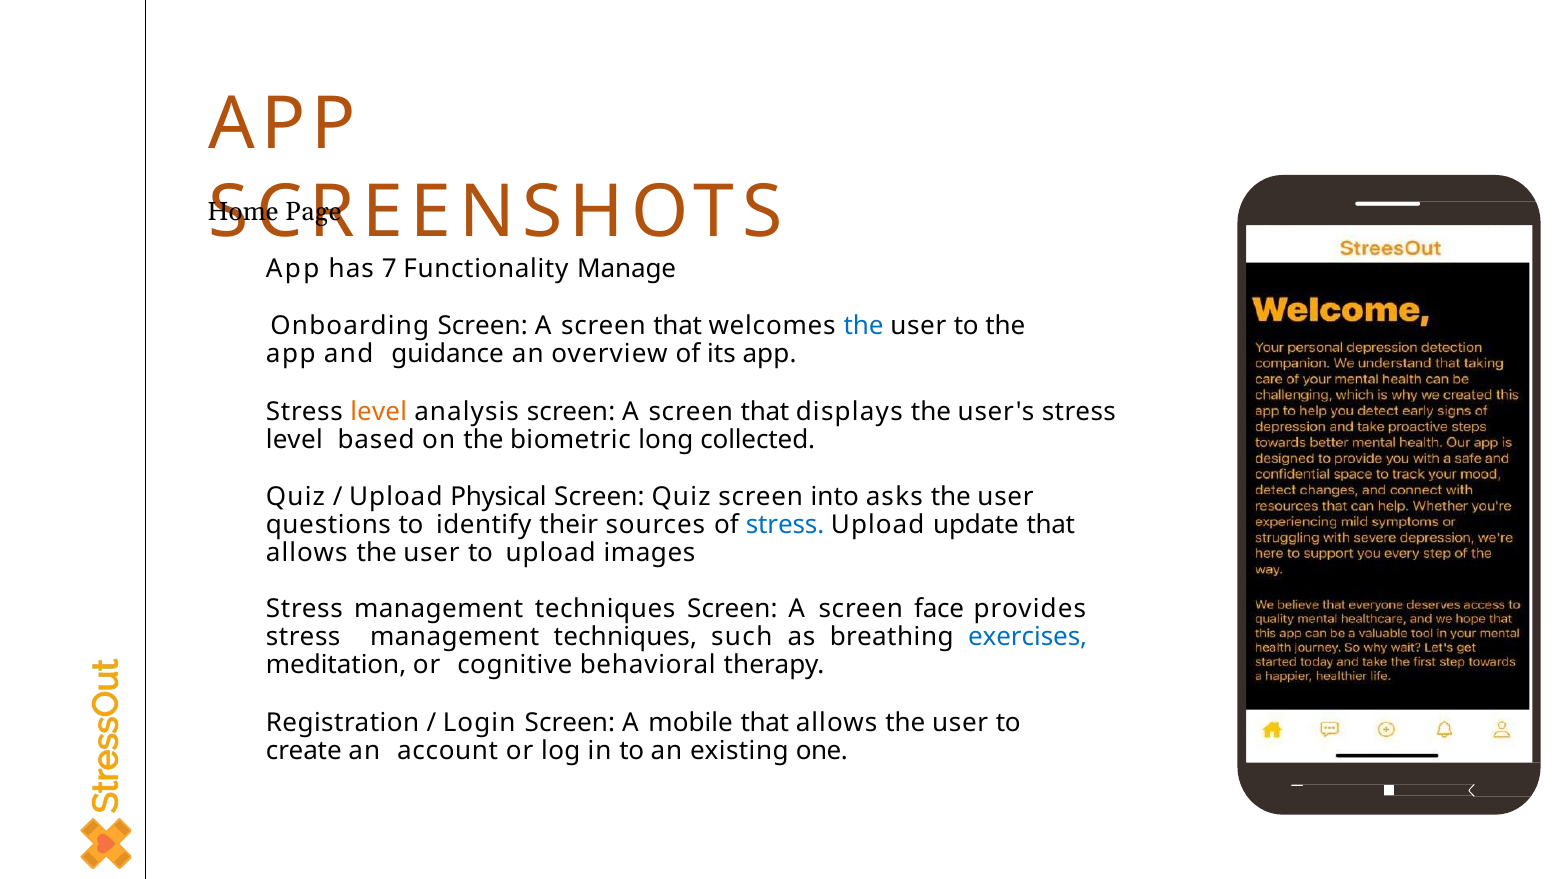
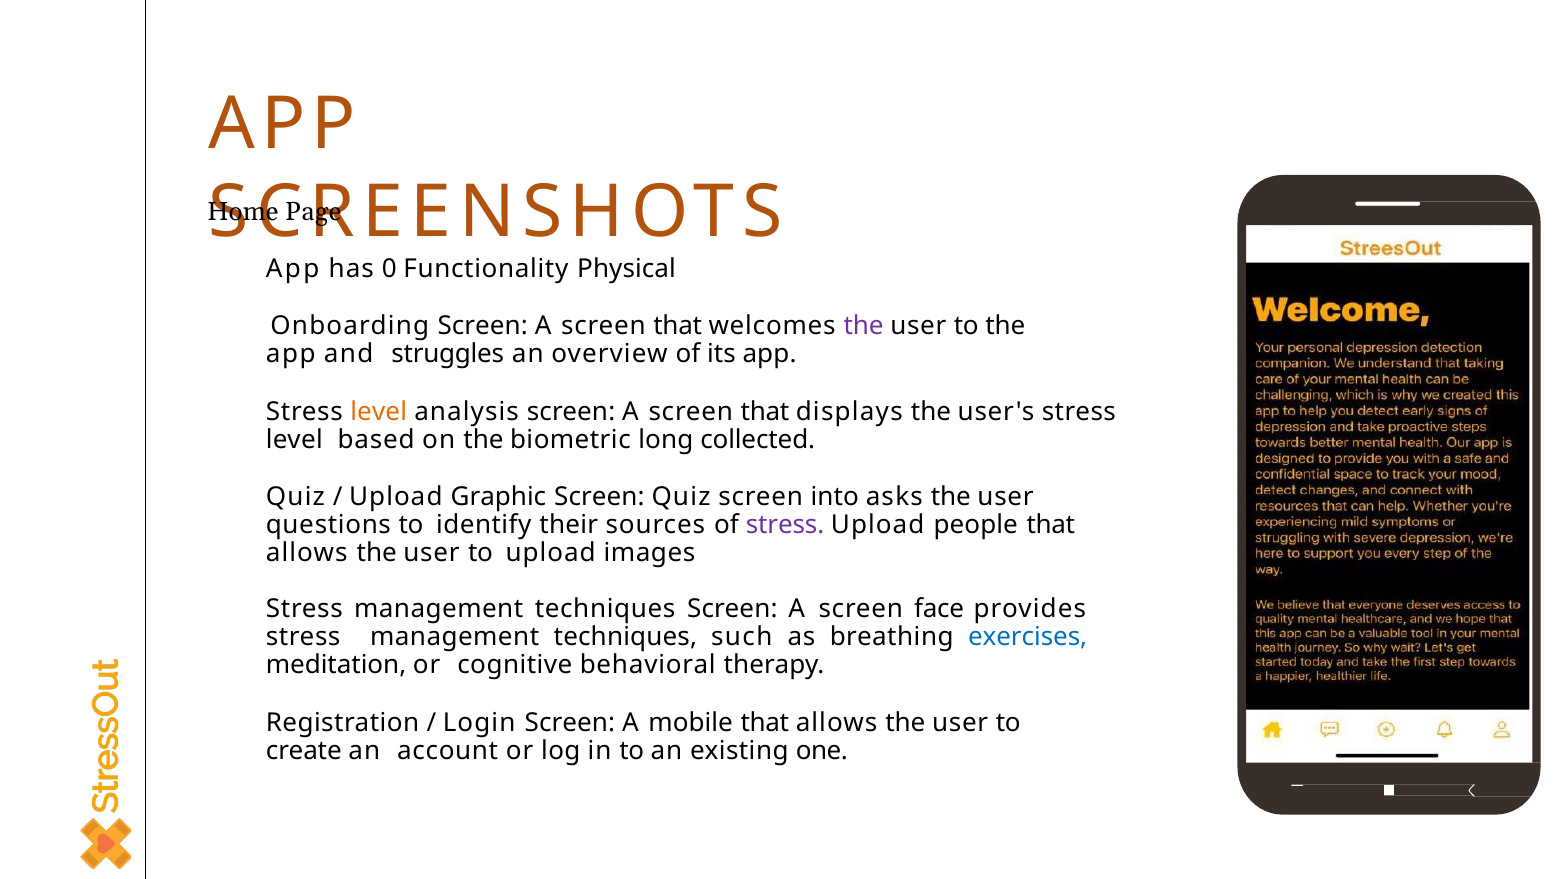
7: 7 -> 0 (389, 269)
Manage: Manage -> Physical (627, 269)
the colour: blue -> purple (864, 326)
guidance: guidance -> struggles (448, 354)
Physical: Physical -> Graphic (498, 497)
stress colour: blue -> purple (785, 525)
update: update -> people (976, 525)
